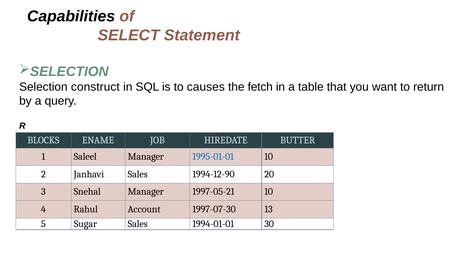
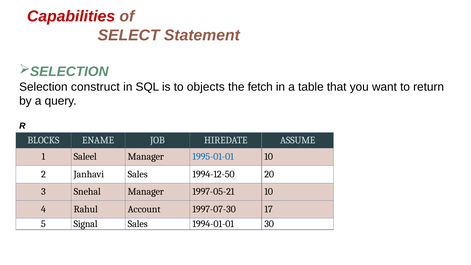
Capabilities colour: black -> red (71, 16)
causes: causes -> objects (206, 87)
BUTTER: BUTTER -> ASSUME (298, 140)
1994-12-90: 1994-12-90 -> 1994-12-50 (214, 174)
13: 13 -> 17 (269, 209)
Sugar: Sugar -> Signal (86, 224)
